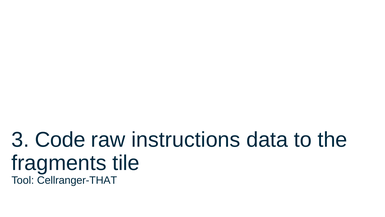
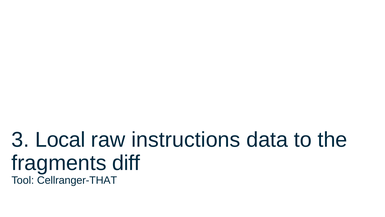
Code: Code -> Local (60, 140)
tile: tile -> diff (126, 163)
